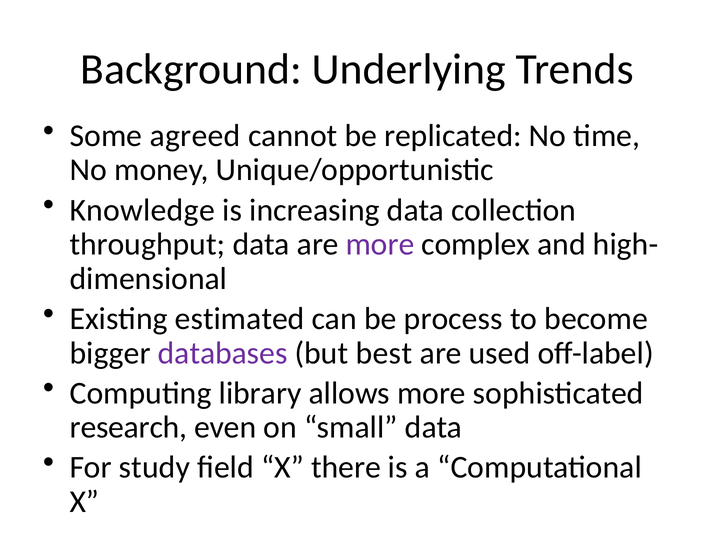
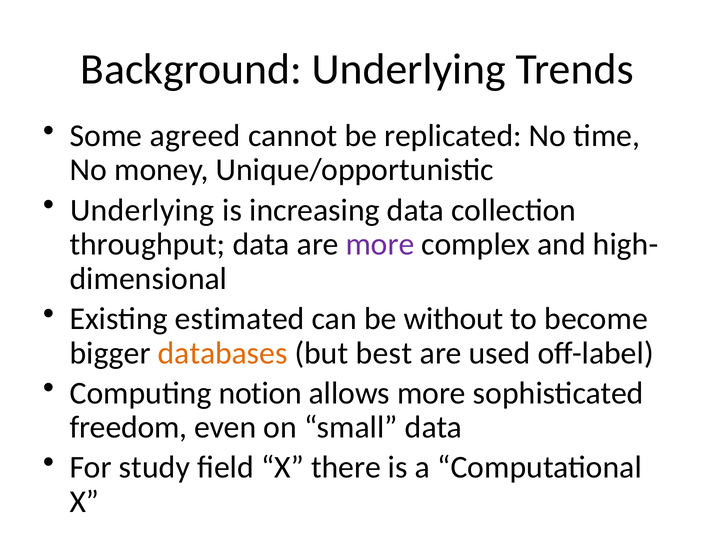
Knowledge: Knowledge -> Underlying (142, 210)
process: process -> without (453, 319)
databases colour: purple -> orange (223, 353)
library: library -> notion (260, 393)
research: research -> freedom (128, 428)
